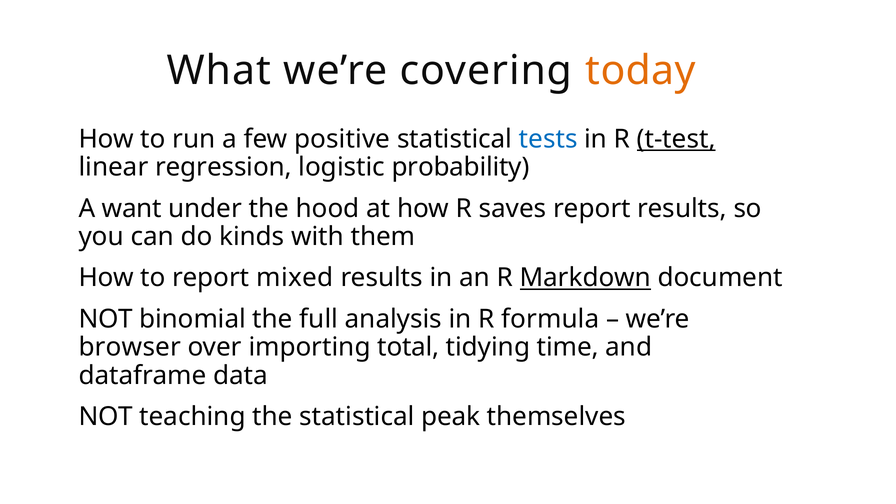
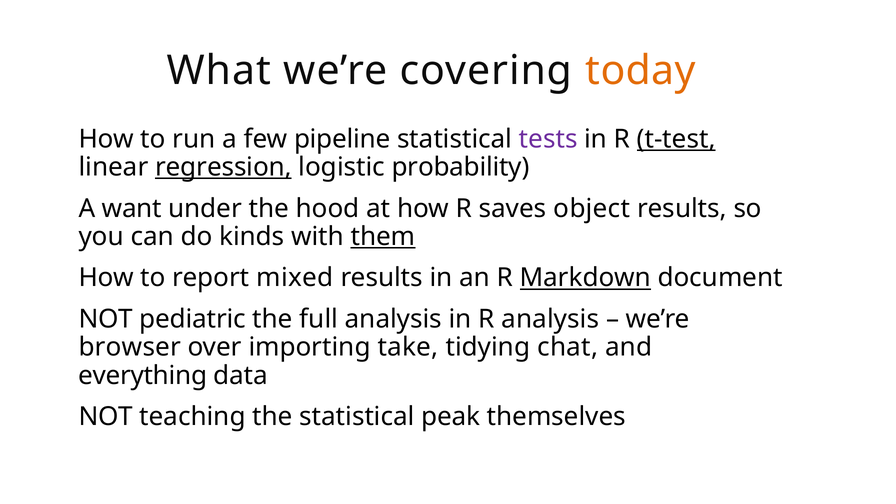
positive: positive -> pipeline (342, 139)
tests colour: blue -> purple (548, 139)
regression underline: none -> present (223, 167)
saves report: report -> object (592, 208)
them underline: none -> present (383, 237)
binomial: binomial -> pediatric (193, 319)
R formula: formula -> analysis (550, 319)
total: total -> take (408, 347)
time: time -> chat (568, 347)
dataframe: dataframe -> everything (143, 375)
